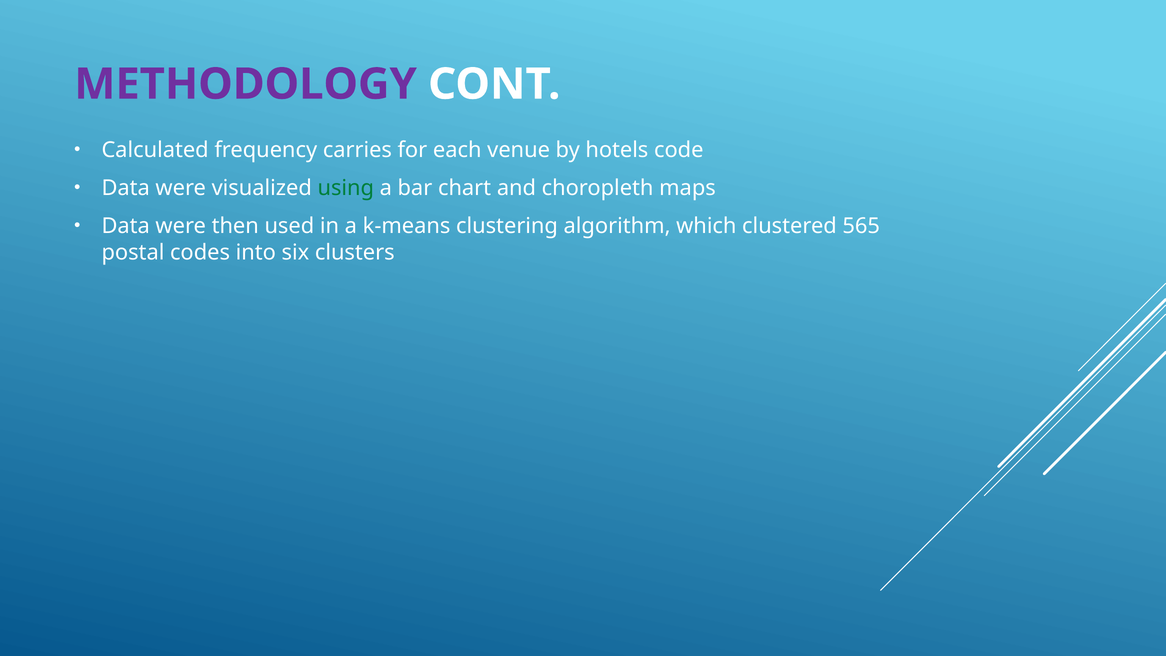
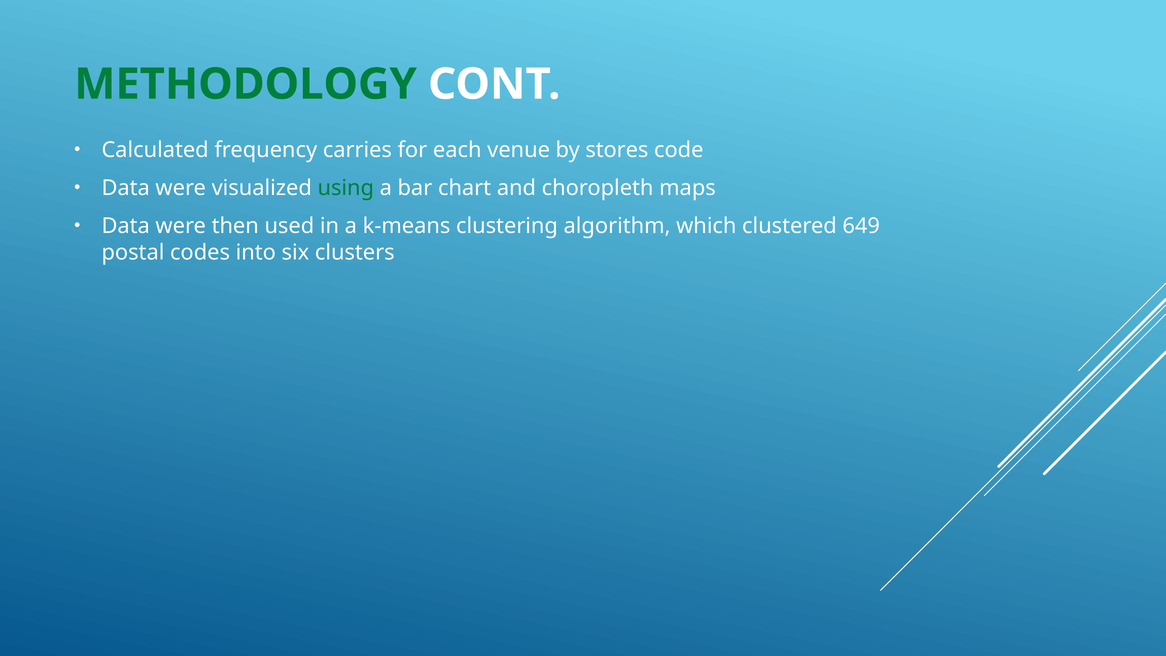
METHODOLOGY colour: purple -> green (246, 84)
hotels: hotels -> stores (617, 150)
565: 565 -> 649 (861, 226)
